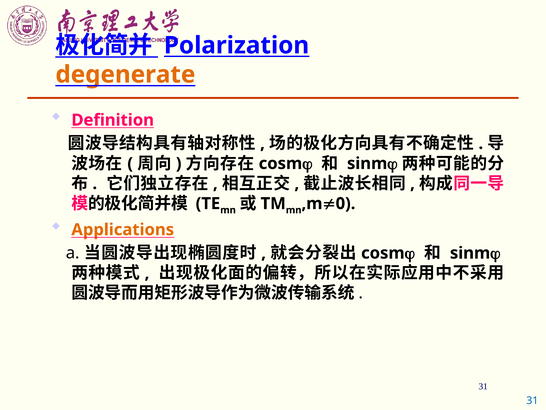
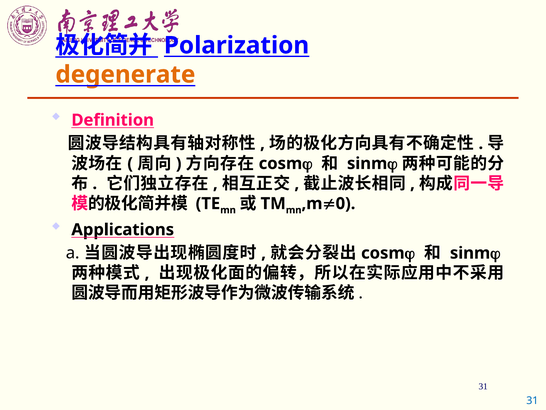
Applications colour: orange -> black (123, 229)
